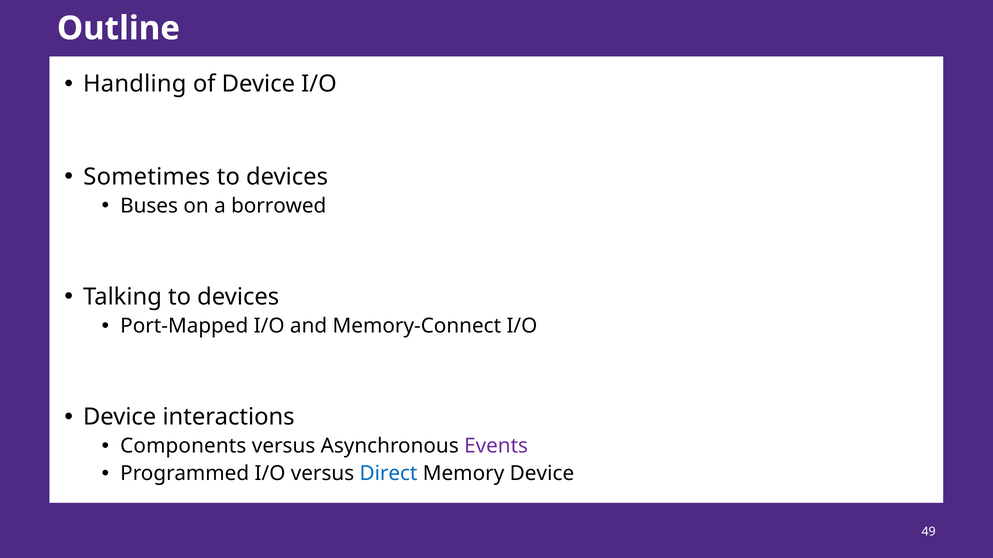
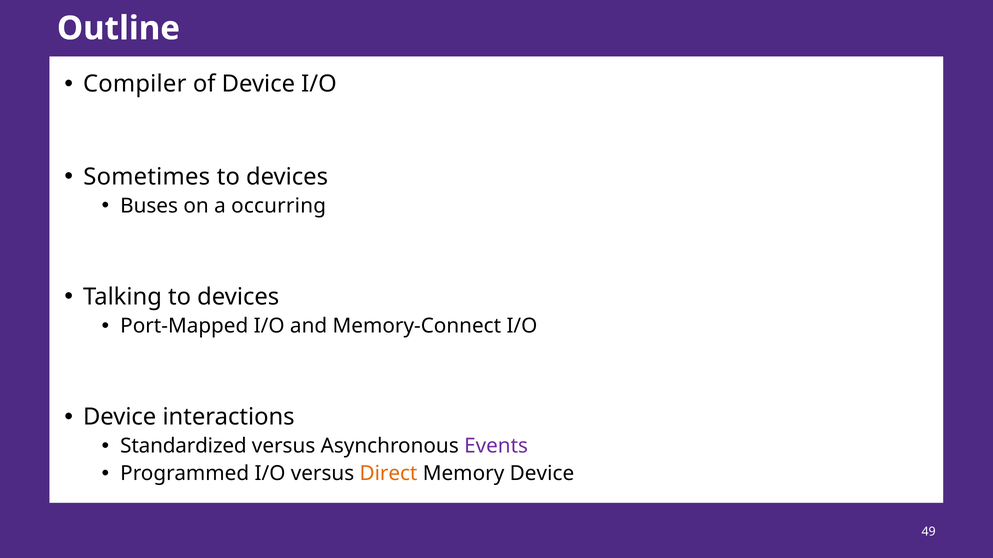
Handling: Handling -> Compiler (135, 84)
borrowed: borrowed -> occurring (279, 206)
Components: Components -> Standardized (183, 447)
Direct colour: blue -> orange (389, 474)
